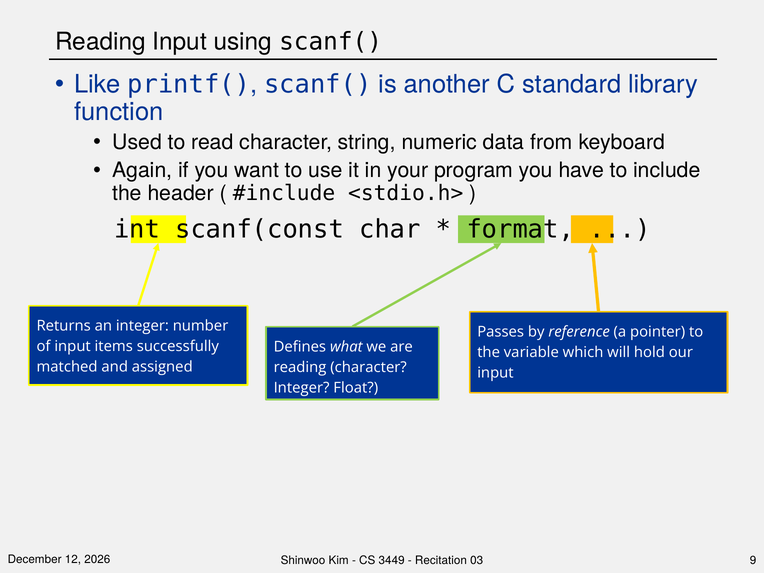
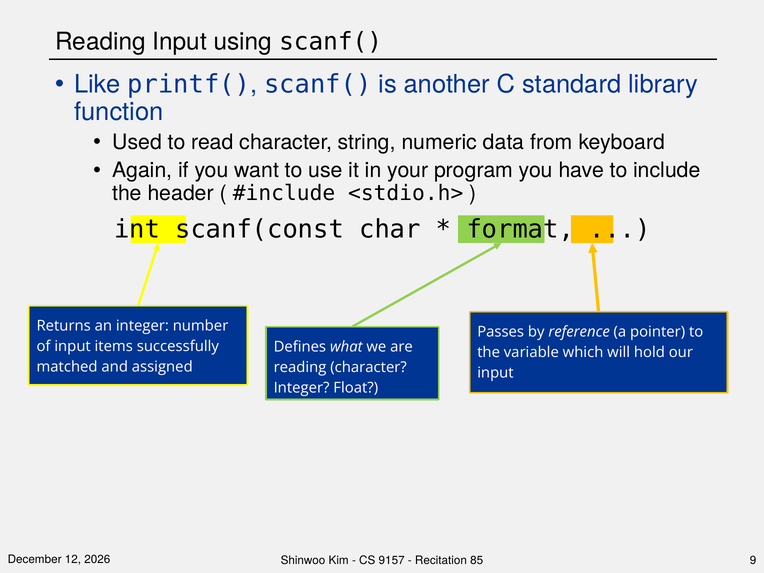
3449: 3449 -> 9157 (392, 560)
03: 03 -> 85 (477, 560)
